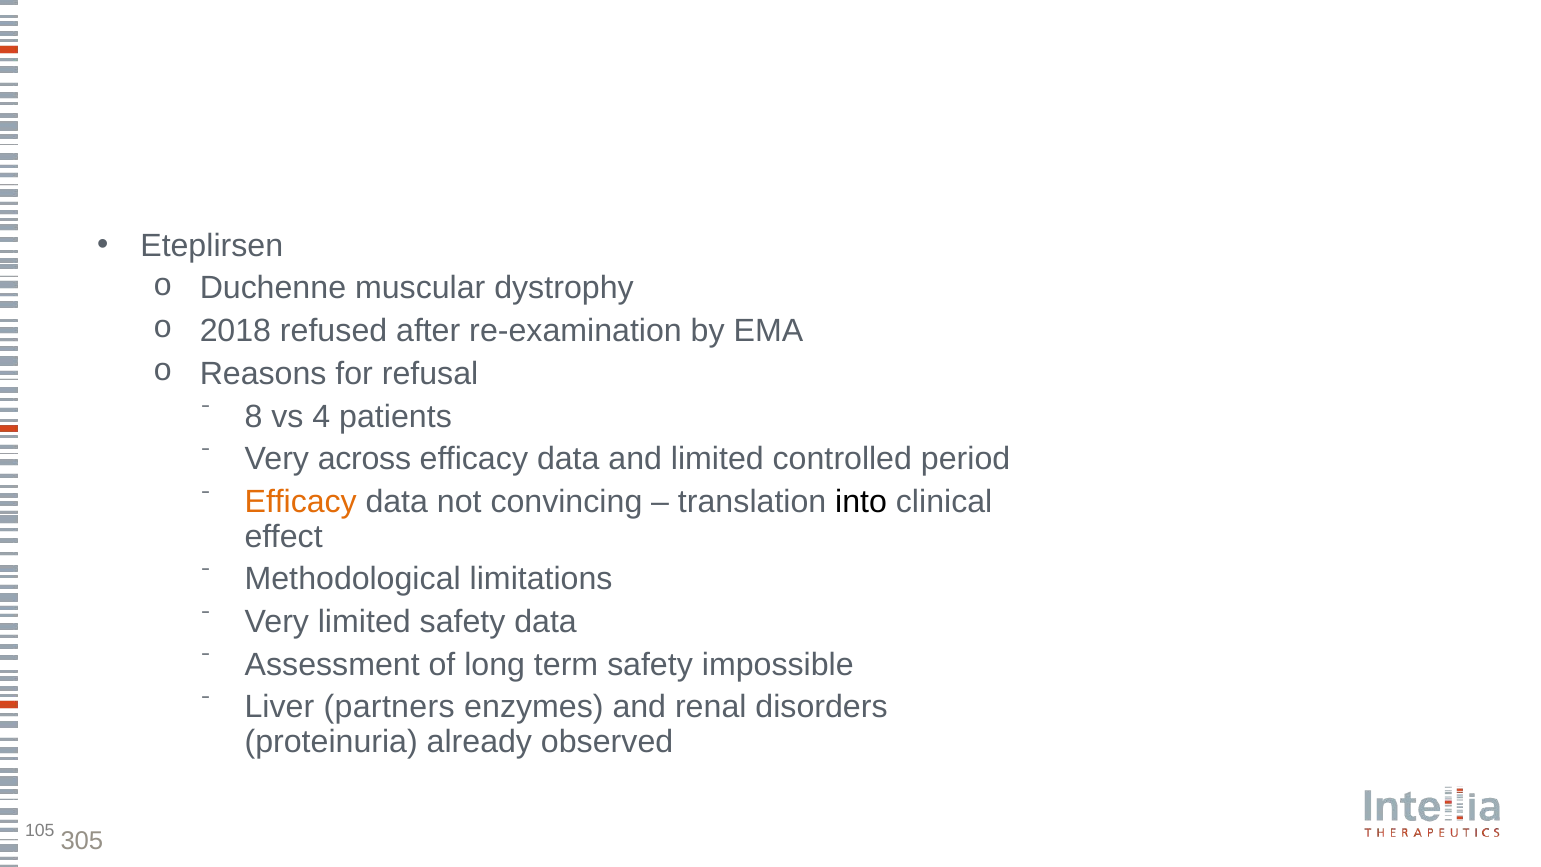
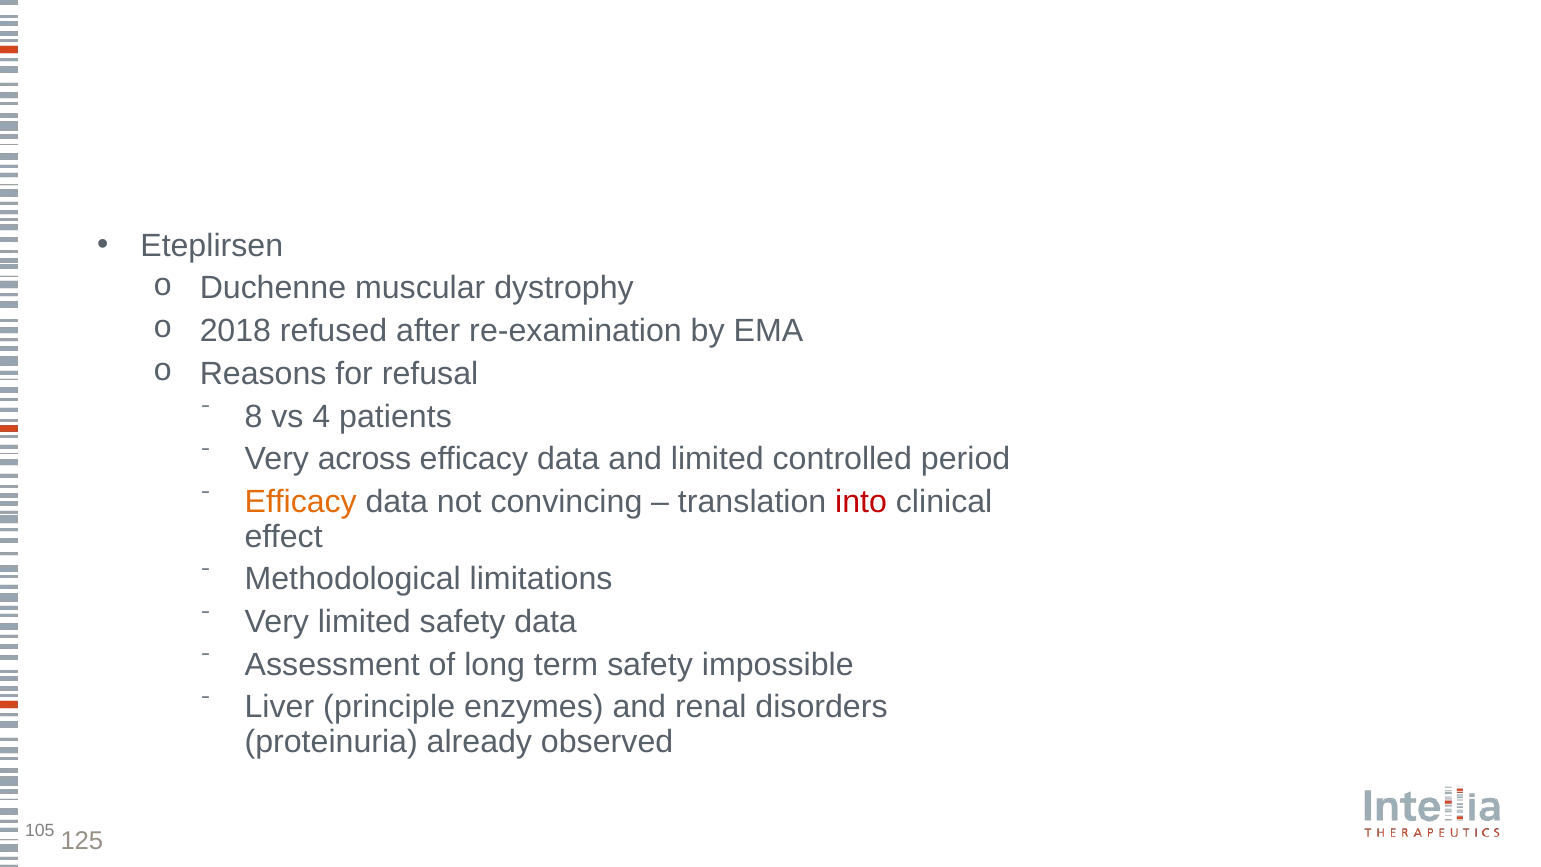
into colour: black -> red (861, 502)
partners: partners -> principle (389, 707)
305: 305 -> 125 (82, 841)
